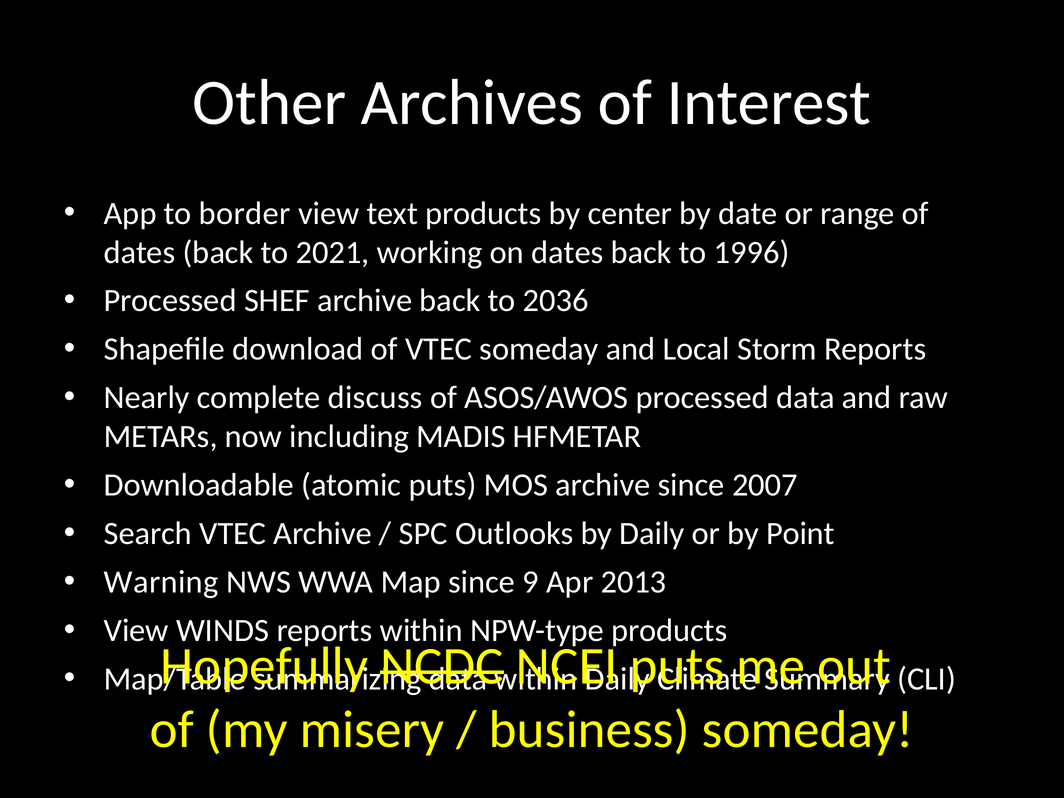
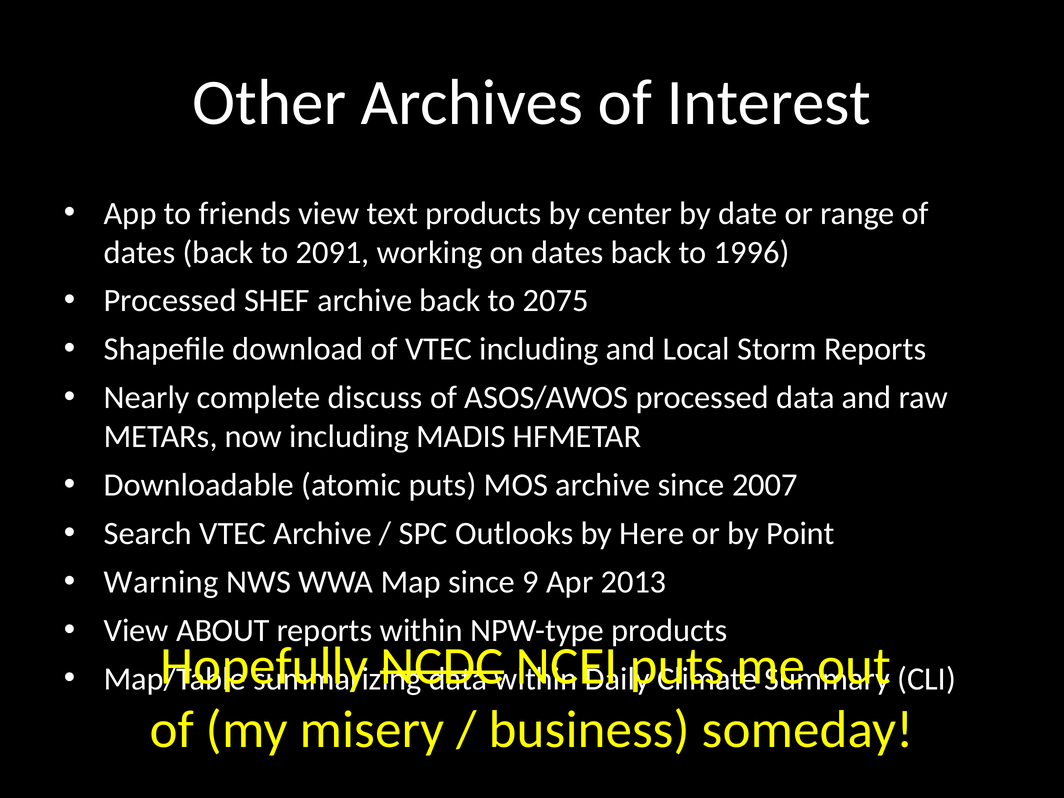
border: border -> friends (245, 213)
2021: 2021 -> 2091 (333, 252)
2036: 2036 -> 2075 (556, 301)
VTEC someday: someday -> including (539, 349)
by Daily: Daily -> Here (652, 534)
WINDS: WINDS -> ABOUT (223, 631)
